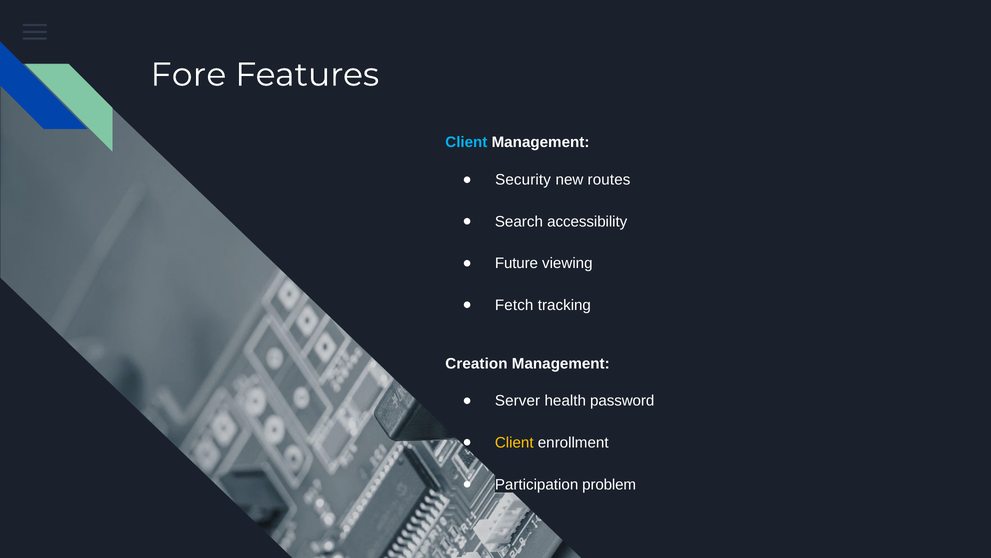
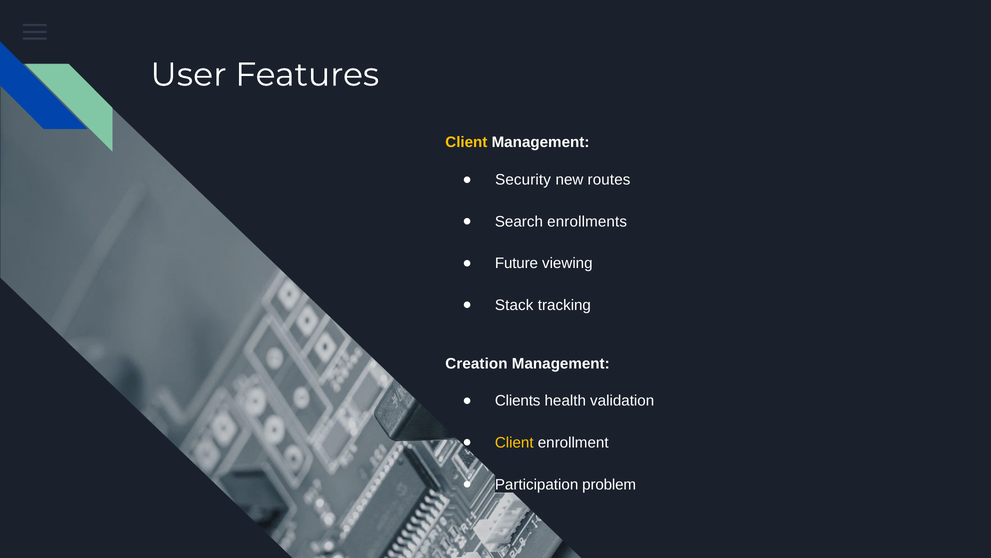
Fore: Fore -> User (189, 75)
Client colour: light blue -> yellow (466, 142)
accessibility: accessibility -> enrollments (587, 221)
Fetch: Fetch -> Stack (514, 305)
Server: Server -> Clients (518, 401)
password: password -> validation (622, 401)
